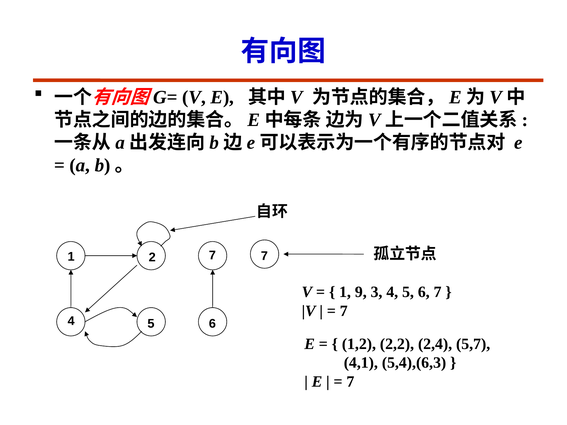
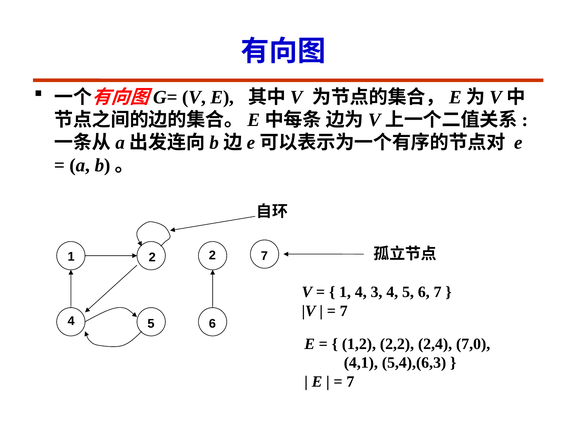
2 7: 7 -> 2 (212, 256)
1 9: 9 -> 4 (361, 292)
5,7: 5,7 -> 7,0 (473, 344)
